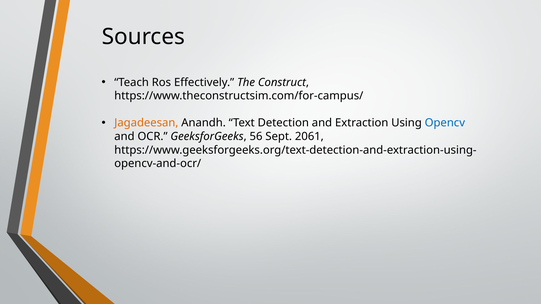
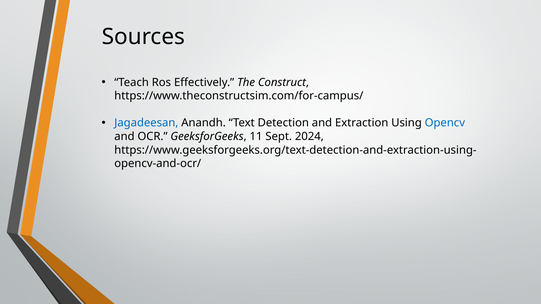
Jagadeesan colour: orange -> blue (146, 123)
56: 56 -> 11 (256, 137)
2061: 2061 -> 2024 (309, 137)
